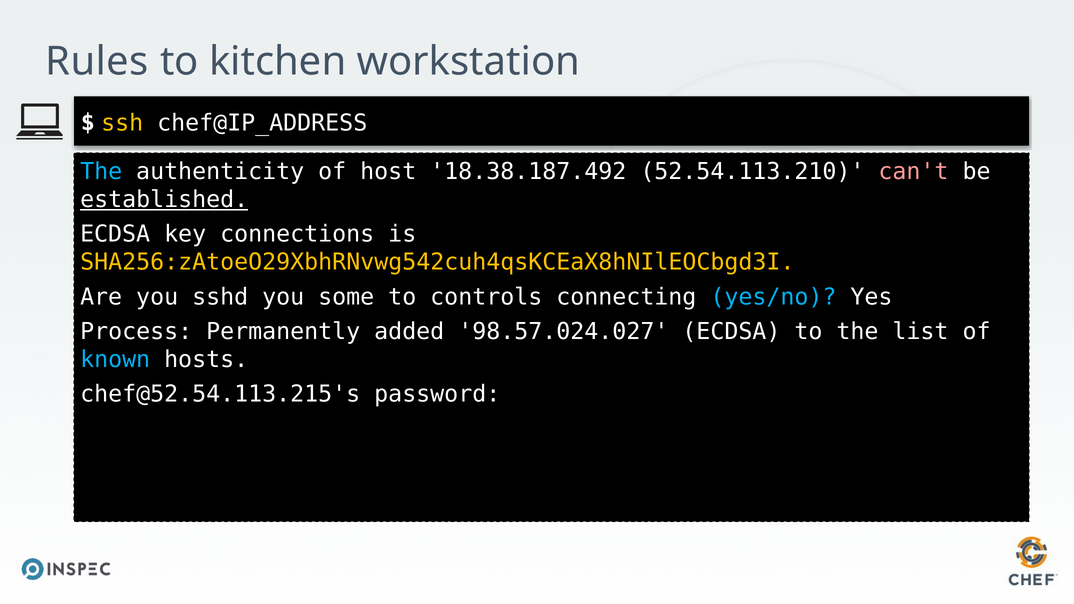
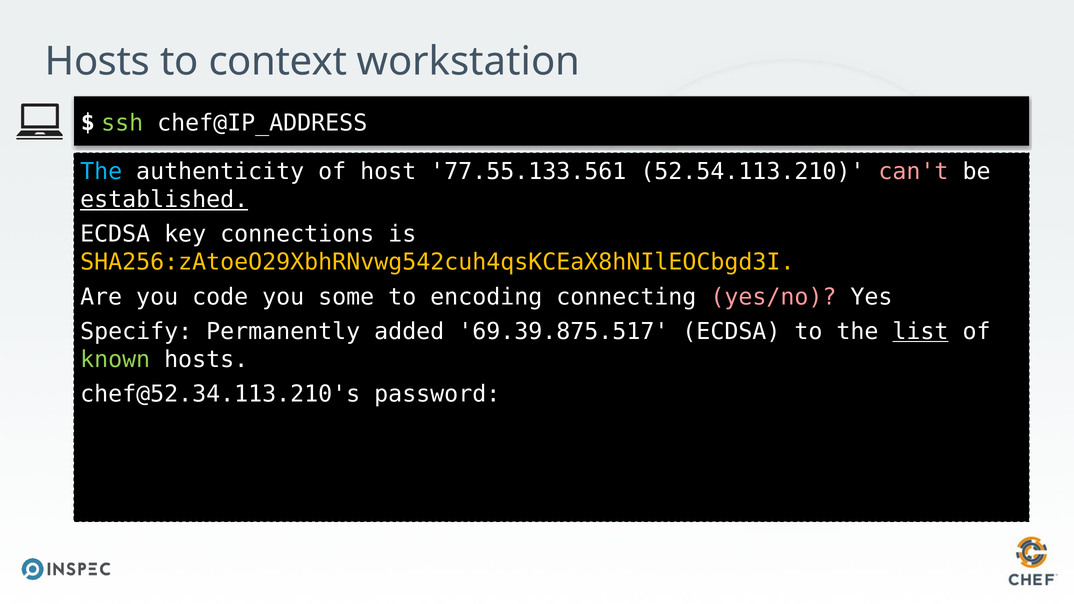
Rules: Rules -> Hosts (97, 62)
kitchen: kitchen -> context (278, 62)
ssh colour: yellow -> light green (122, 123)
18.38.187.492: 18.38.187.492 -> 77.55.133.561 (528, 172)
sshd: sshd -> code (220, 297)
controls: controls -> encoding (486, 297)
yes/no colour: light blue -> pink (773, 297)
Process: Process -> Specify (136, 332)
98.57.024.027: 98.57.024.027 -> 69.39.875.517 (563, 332)
list underline: none -> present (921, 332)
known colour: light blue -> light green (115, 360)
chef@52.54.113.215's: chef@52.54.113.215's -> chef@52.34.113.210's (220, 394)
